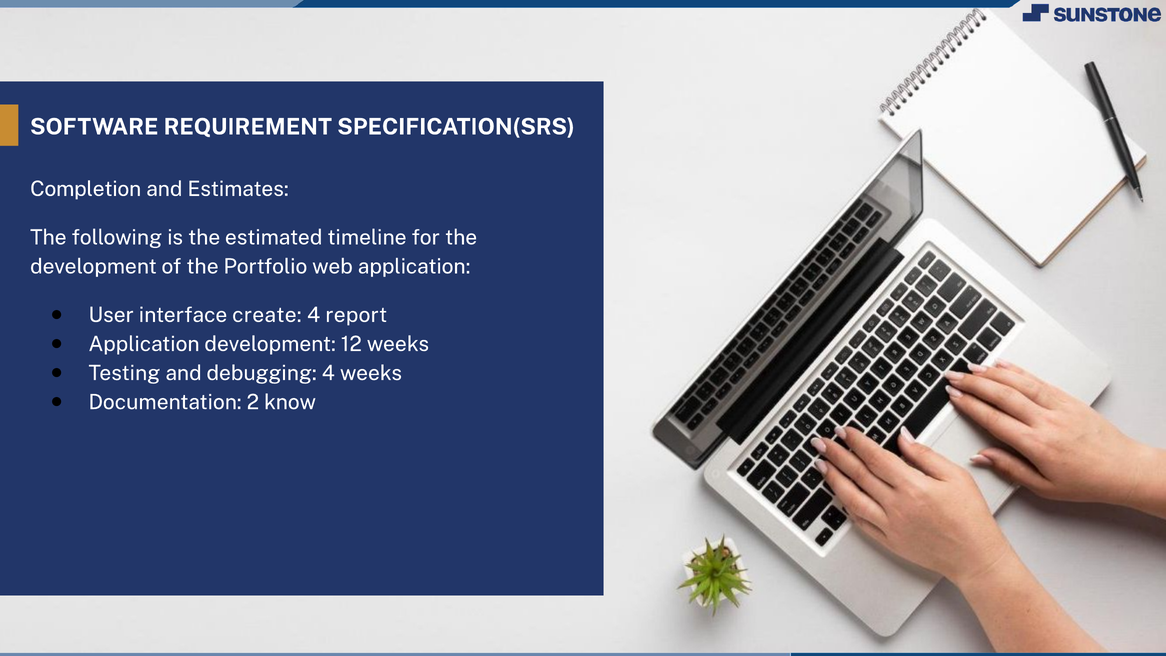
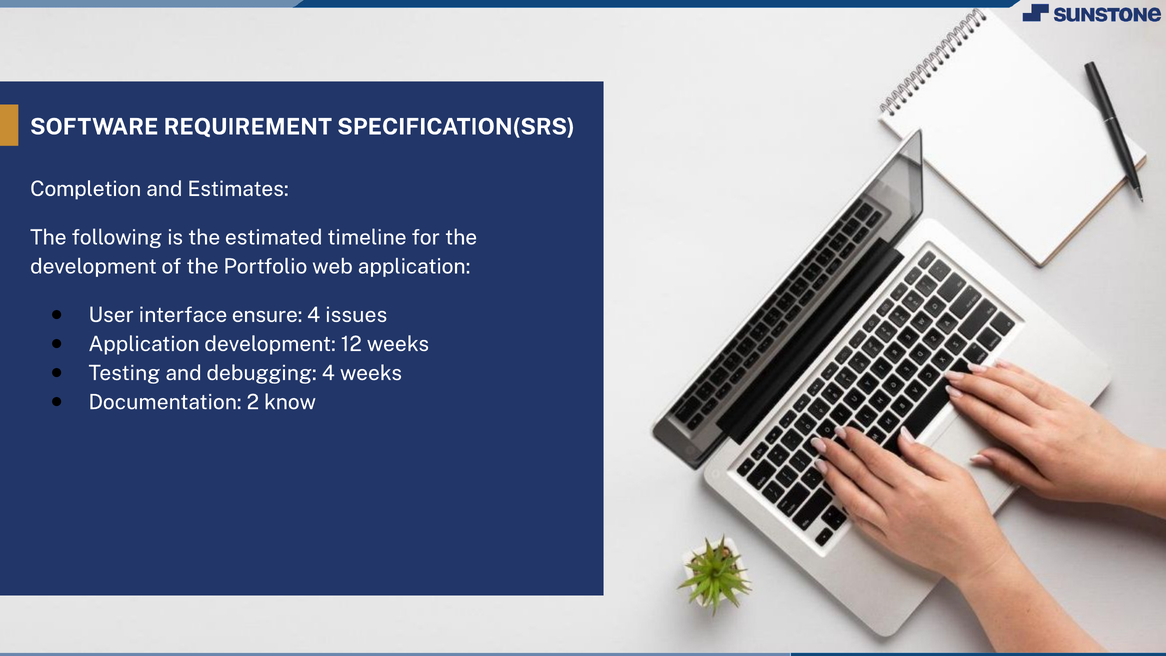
create: create -> ensure (267, 315)
report: report -> issues (356, 315)
